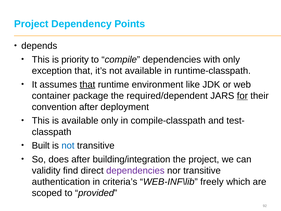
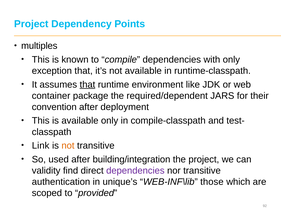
depends: depends -> multiples (39, 46)
priority: priority -> known (75, 59)
for underline: present -> none (242, 96)
Built: Built -> Link (41, 145)
not colour: blue -> orange (68, 145)
does: does -> used (59, 159)
criteria’s: criteria’s -> unique’s (120, 182)
freely: freely -> those (212, 182)
